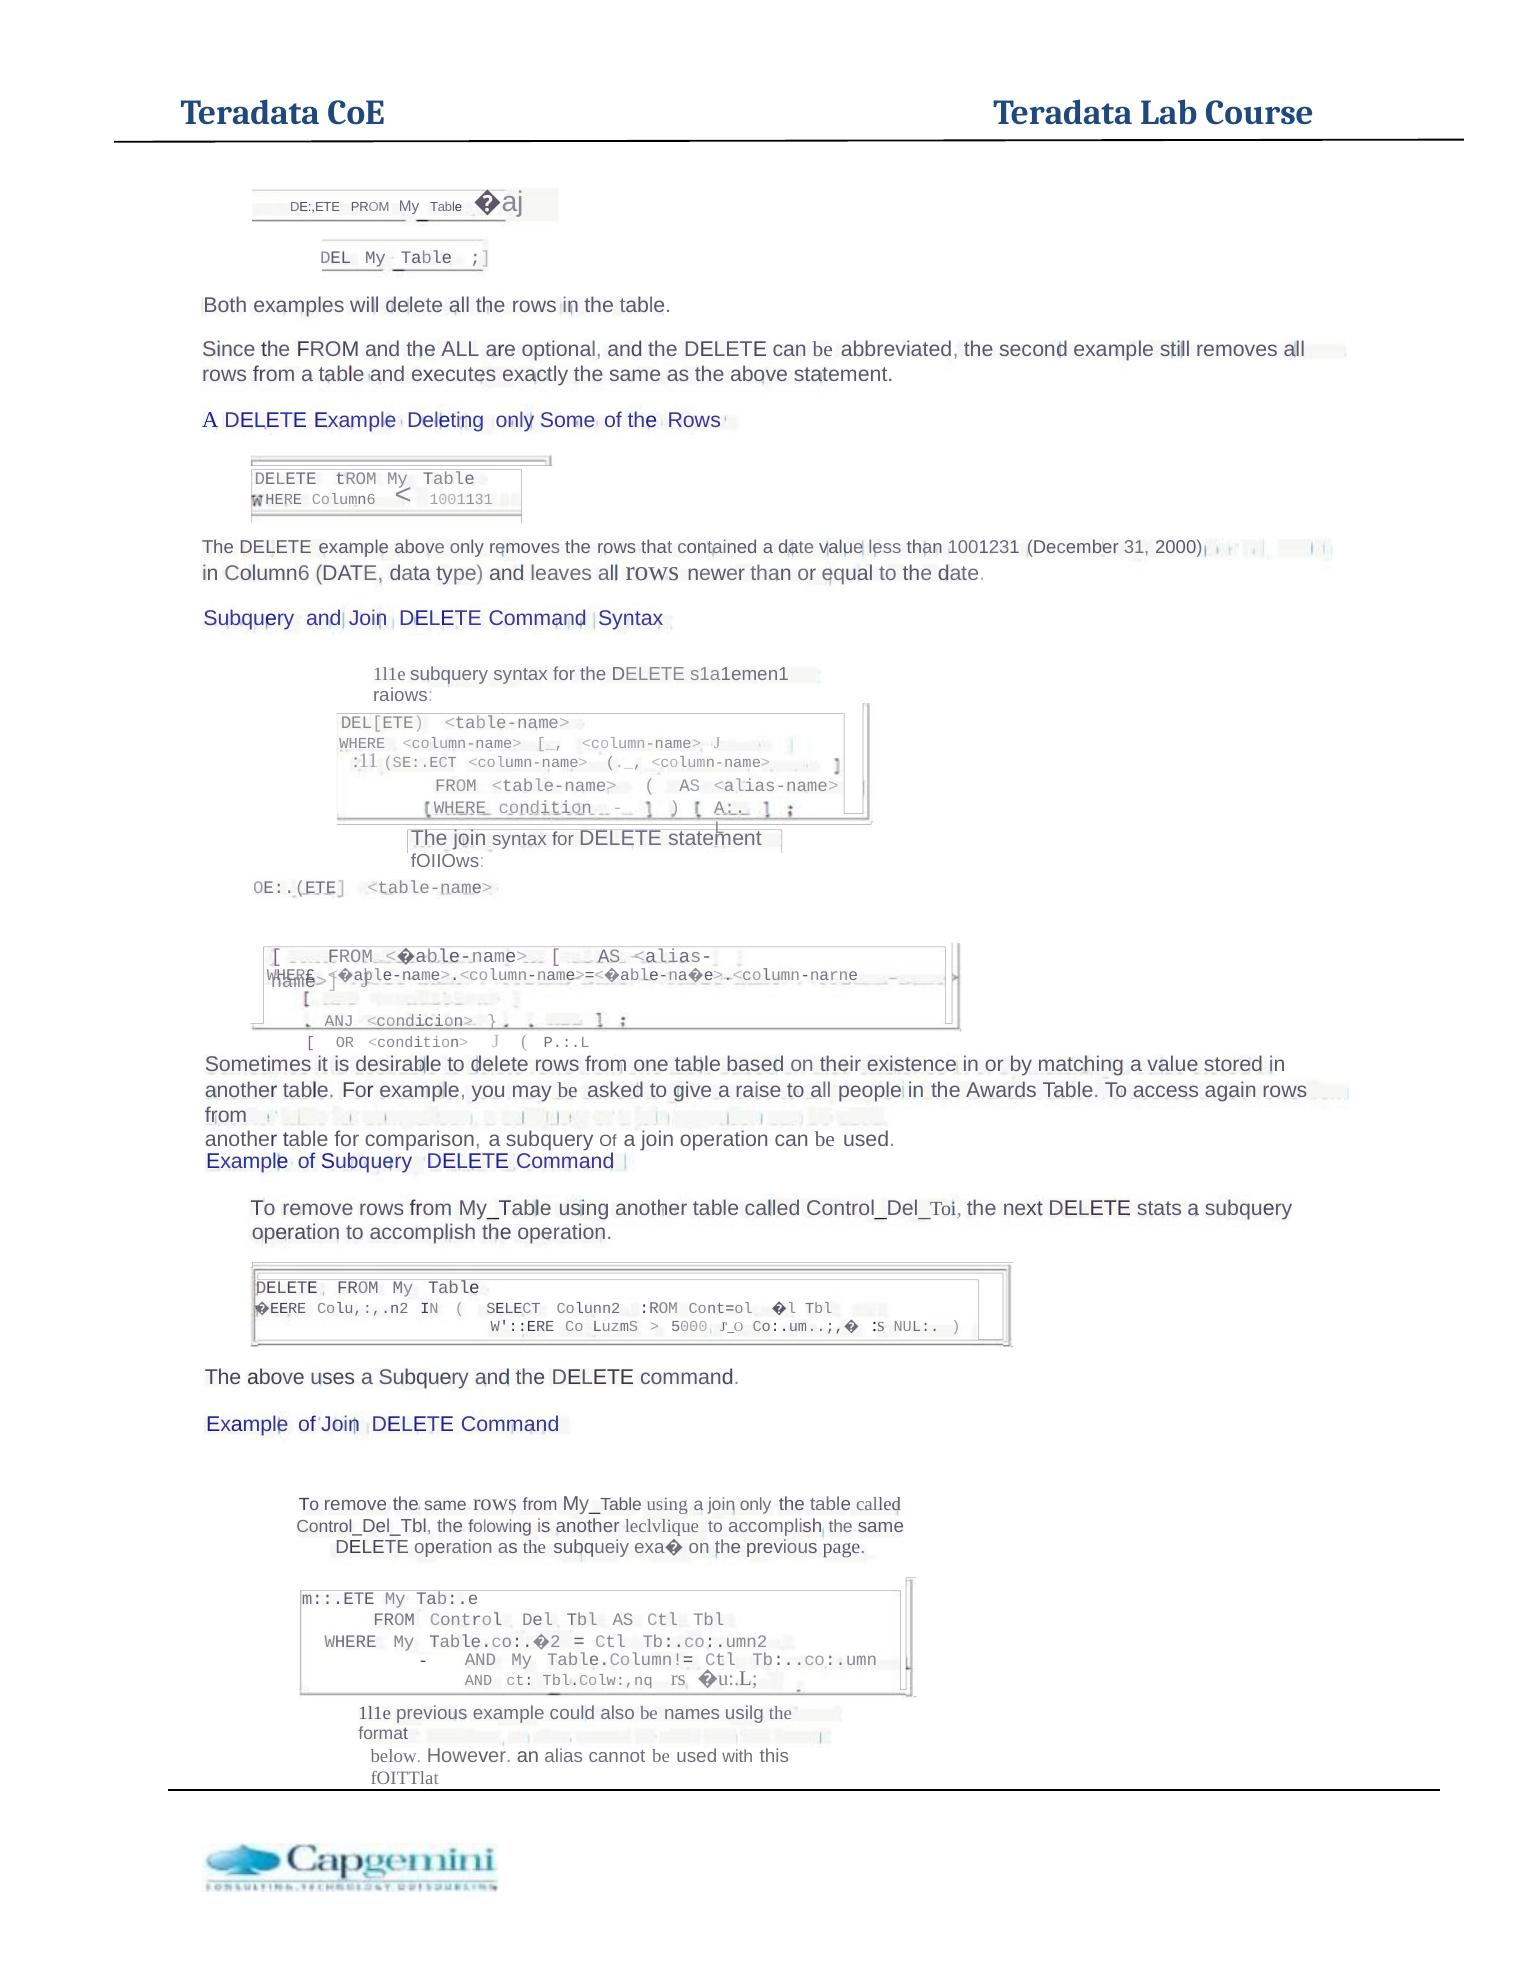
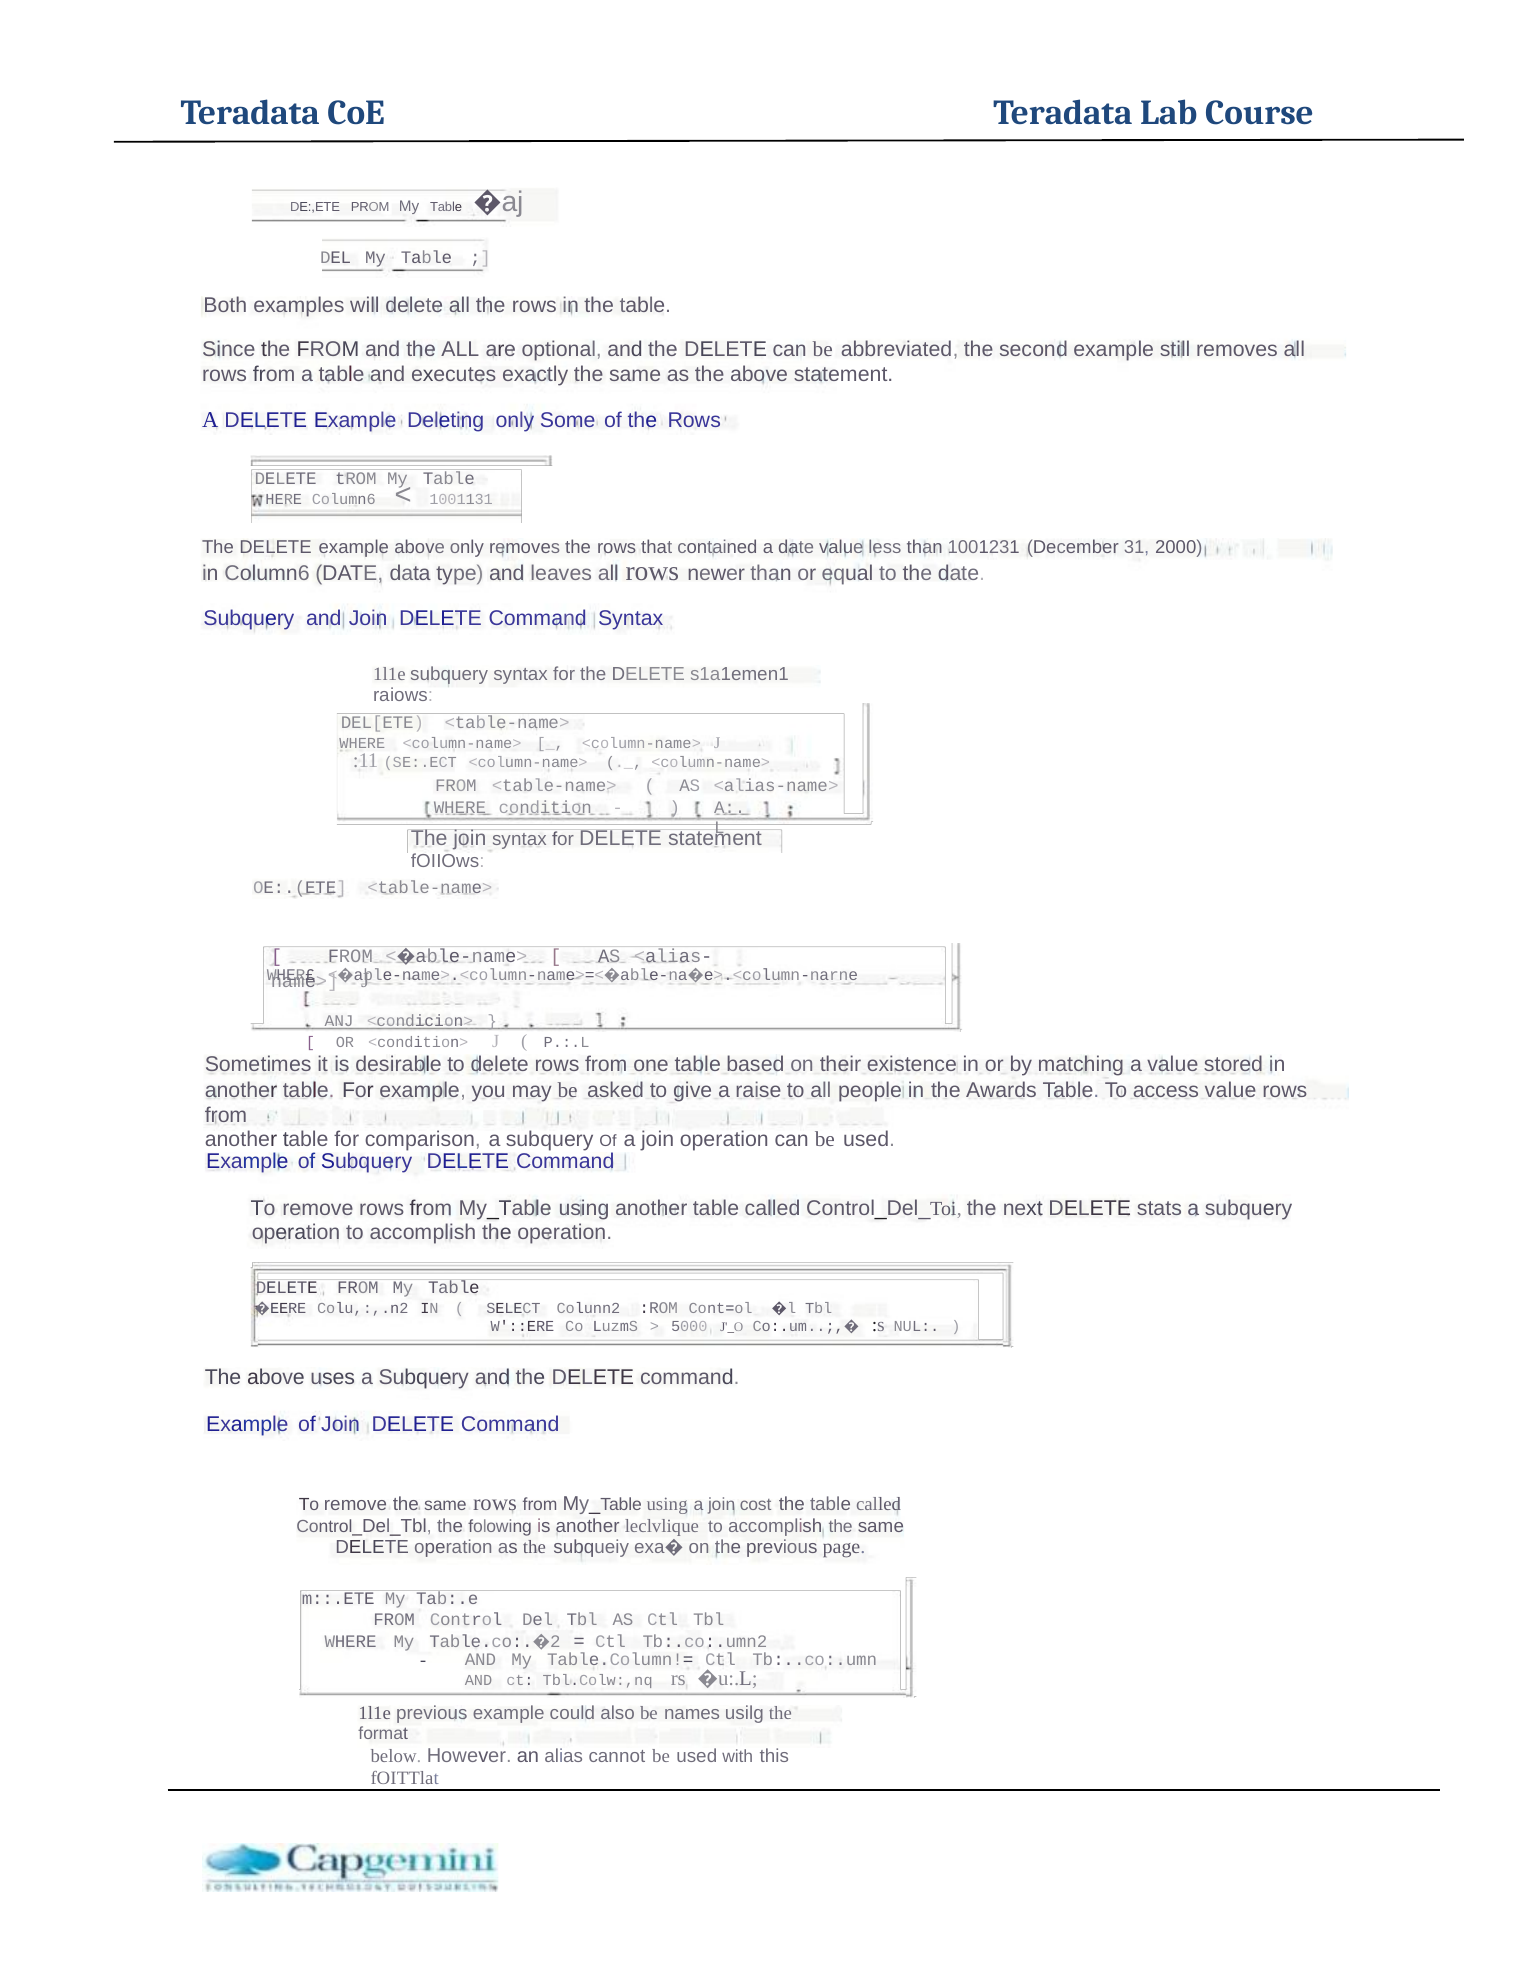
access again: again -> value (1231, 1091)
join only: only -> cost (756, 1505)
